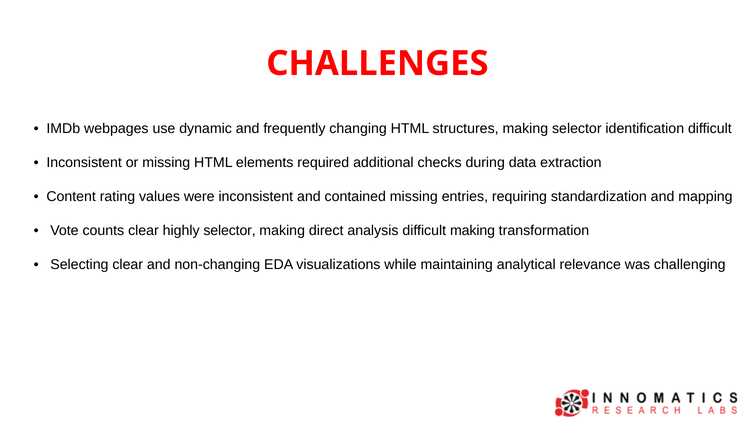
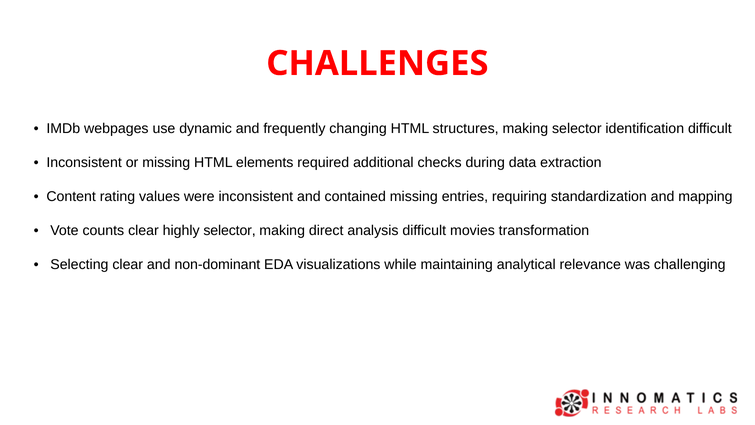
difficult making: making -> movies (472, 231)
non-changing: non-changing -> non-dominant (217, 265)
